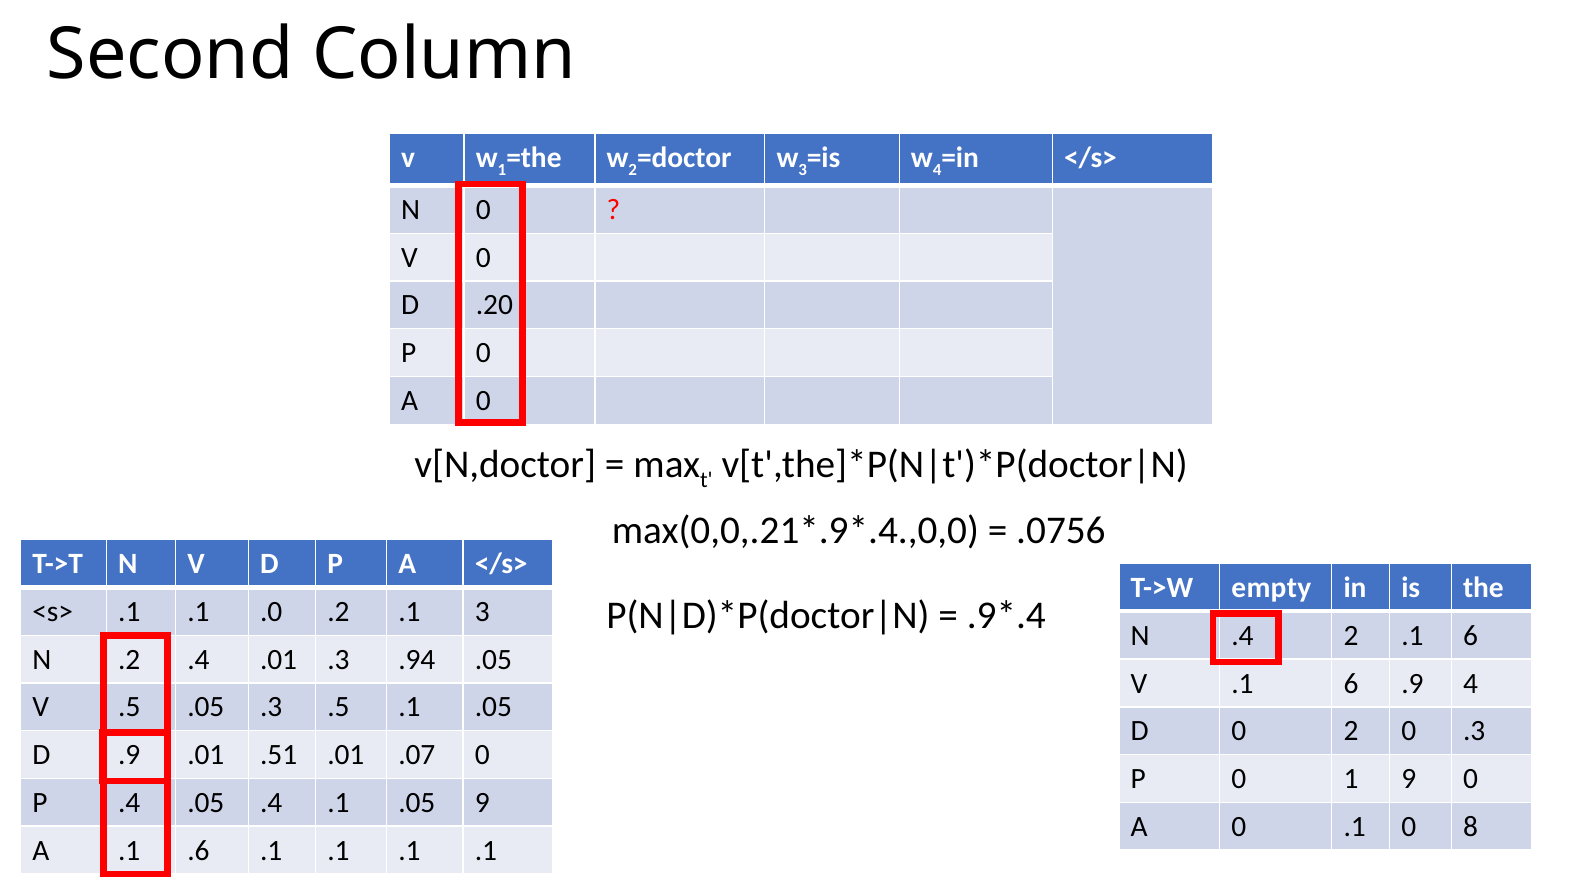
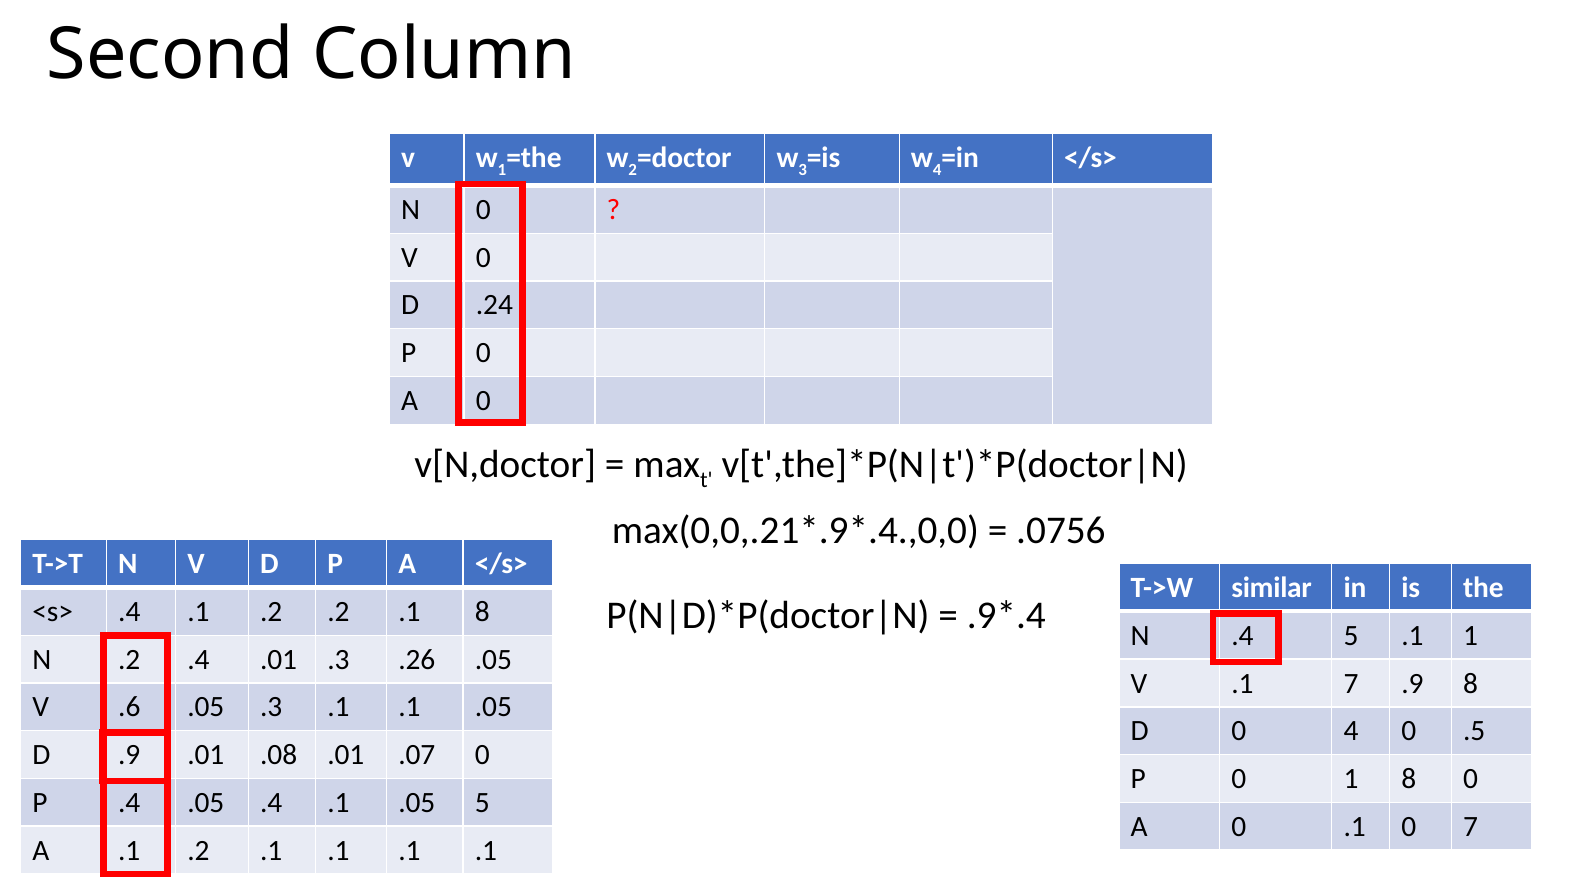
.20: .20 -> .24 (494, 305)
empty: empty -> similar (1272, 588)
<s> .1: .1 -> .4 (129, 611)
.0: .0 -> .2 (271, 611)
.1 3: 3 -> 8 (482, 611)
.4 2: 2 -> 5 (1351, 635)
6: 6 -> 1 (1470, 635)
.94: .94 -> .26 (417, 659)
V .1 6: 6 -> 7 (1351, 683)
.9 4: 4 -> 8 (1470, 683)
V .5: .5 -> .6 (129, 707)
.3 .5: .5 -> .1 (338, 707)
0 2: 2 -> 4 (1351, 731)
0 .3: .3 -> .5 (1474, 731)
.51: .51 -> .08 (279, 755)
1 9: 9 -> 8 (1409, 778)
.05 9: 9 -> 5 (482, 802)
0 8: 8 -> 7 (1470, 826)
A .1 .6: .6 -> .2 (198, 850)
